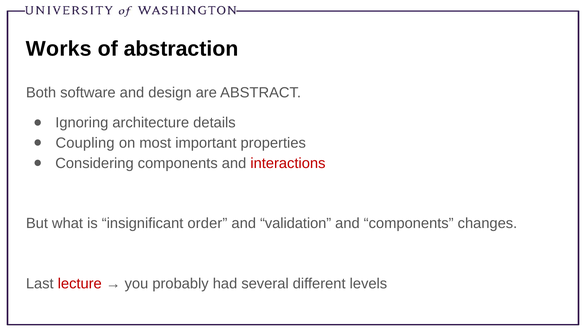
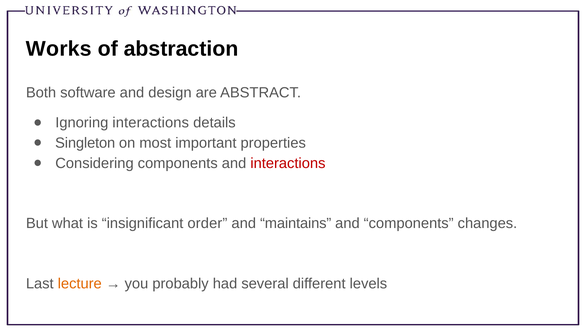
Ignoring architecture: architecture -> interactions (151, 123)
Coupling: Coupling -> Singleton (85, 143)
validation: validation -> maintains (296, 223)
lecture colour: red -> orange (80, 283)
